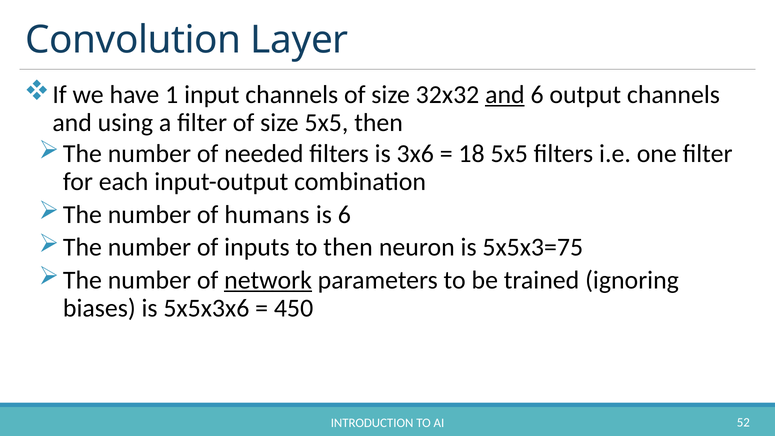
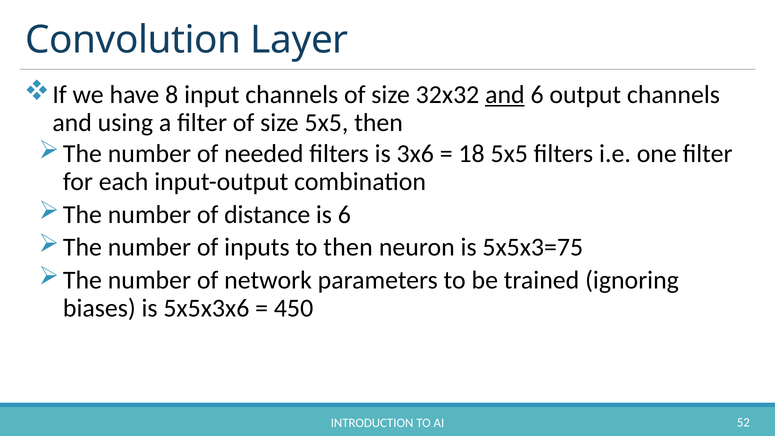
1: 1 -> 8 (172, 95)
humans: humans -> distance (267, 215)
network underline: present -> none (268, 280)
